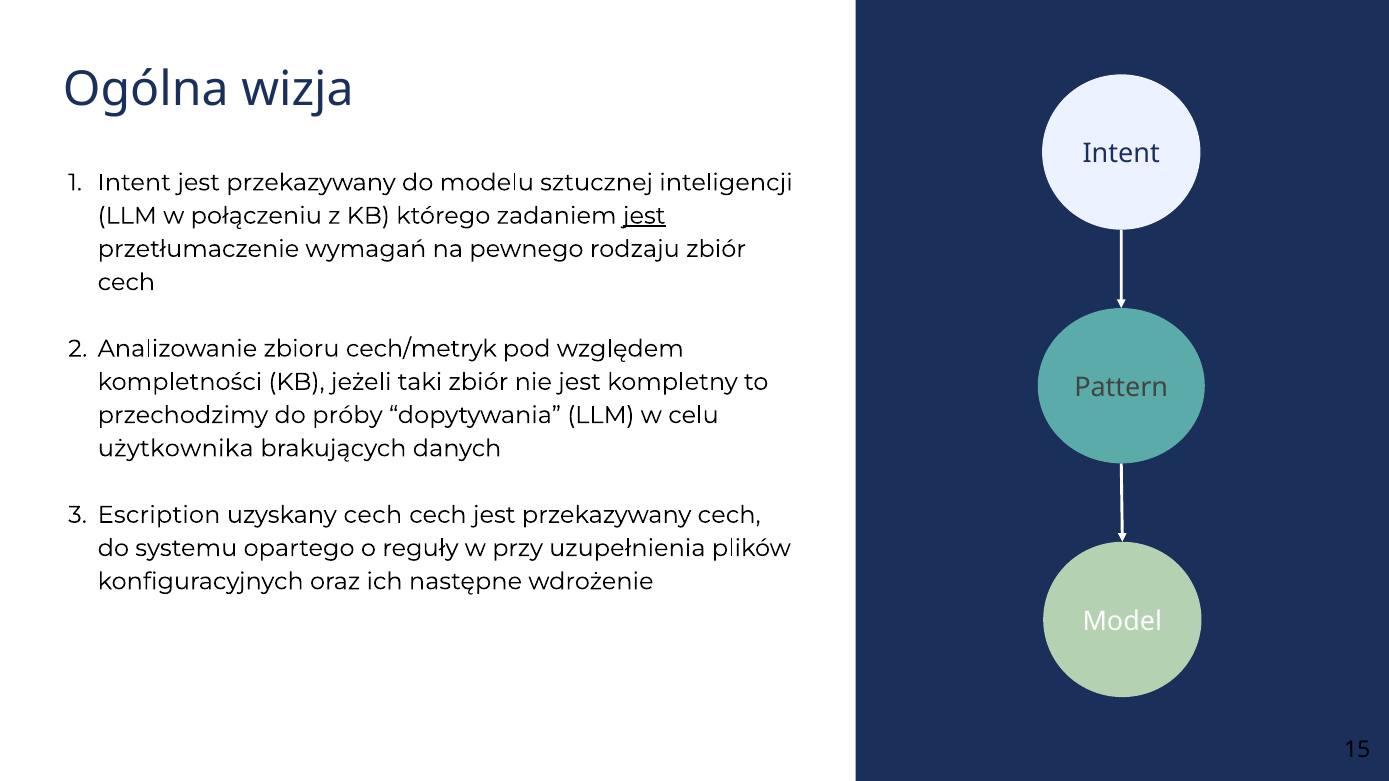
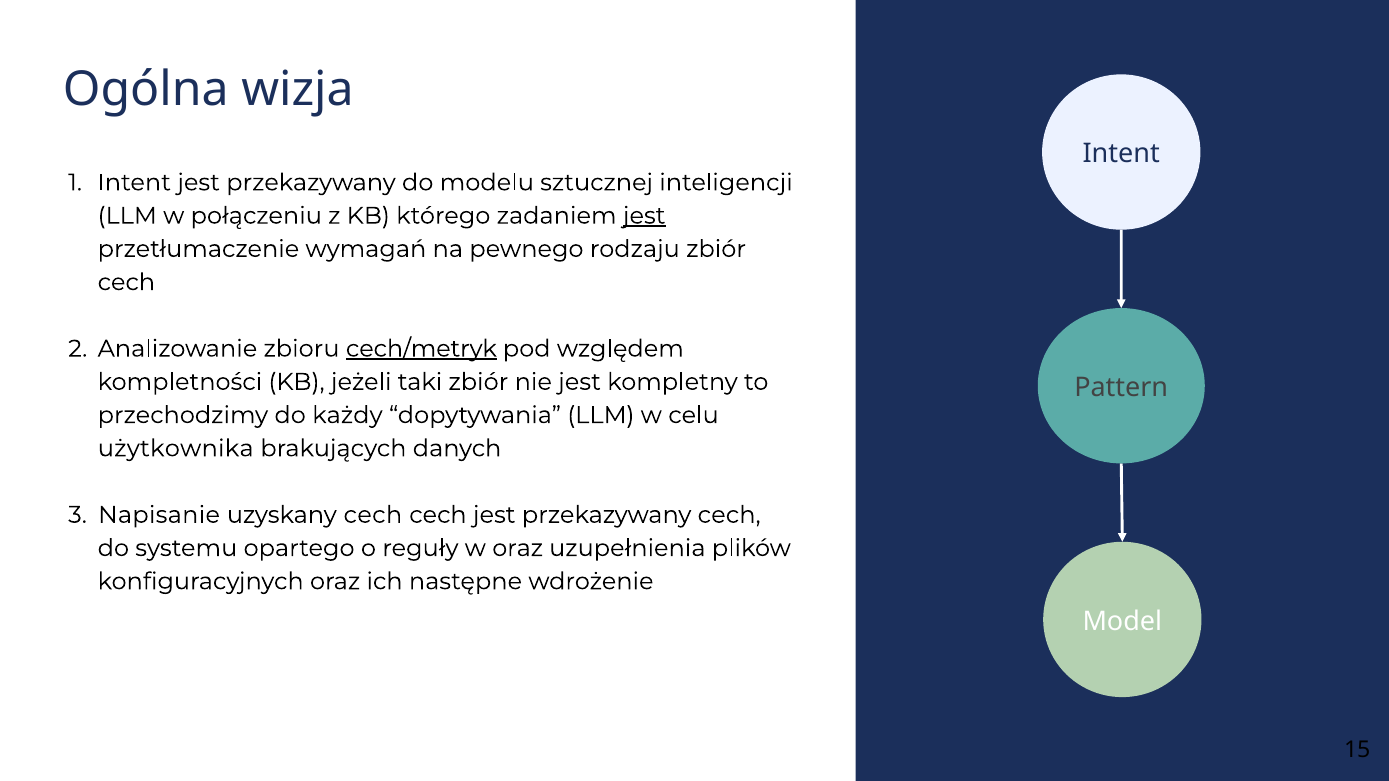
cech/metryk underline: none -> present (421, 349)
próby: próby -> każdy (347, 415)
Escription: Escription -> Napisanie (159, 515)
w przy: przy -> oraz (518, 548)
